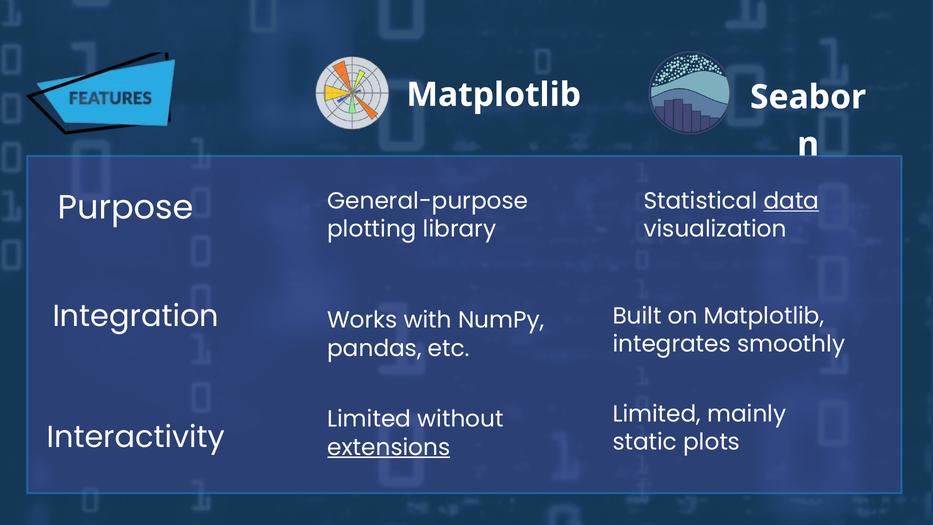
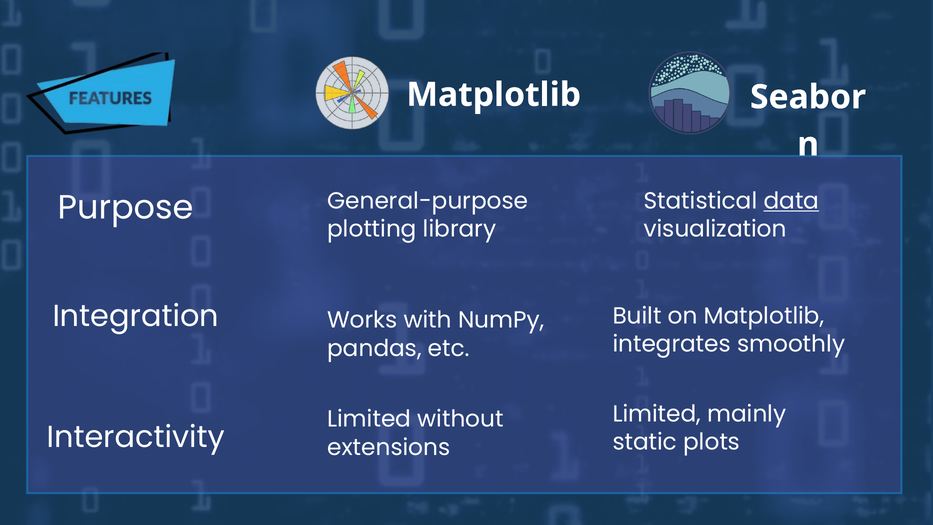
extensions underline: present -> none (389, 447)
